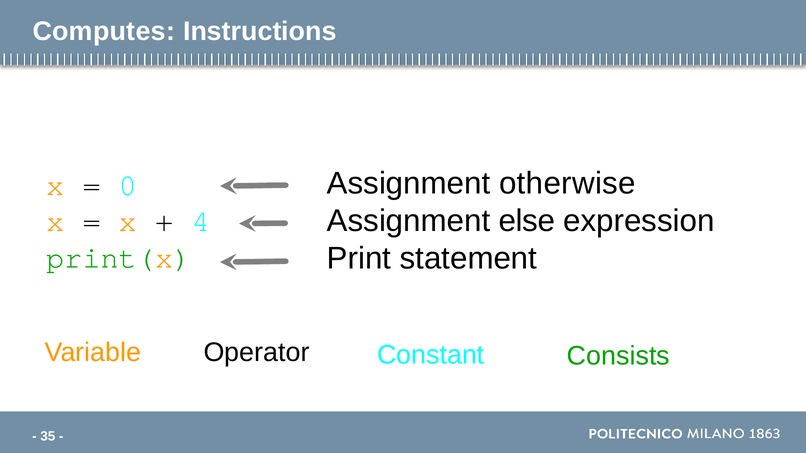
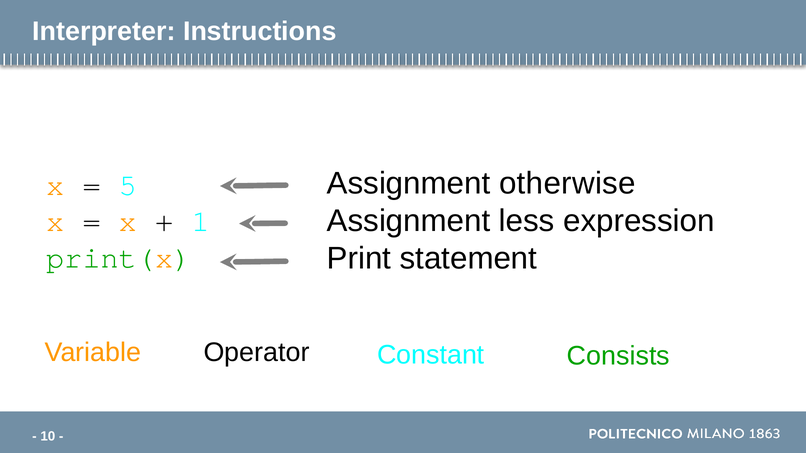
Computes: Computes -> Interpreter (104, 31)
0: 0 -> 5 (128, 185)
else: else -> less (527, 221)
4: 4 -> 1 (201, 222)
35: 35 -> 10 (48, 436)
